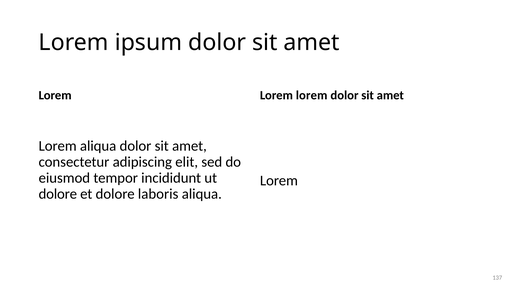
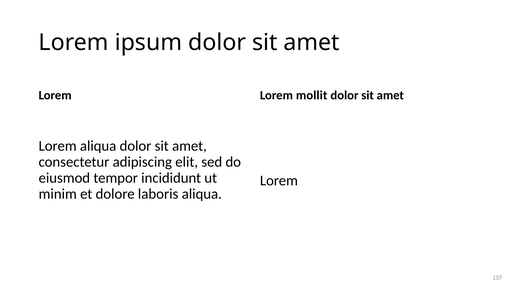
lorem: lorem -> mollit (312, 95)
dolore: dolore -> minim (58, 194)
